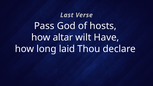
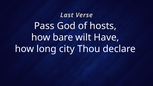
altar: altar -> bare (63, 37)
laid: laid -> city (67, 49)
